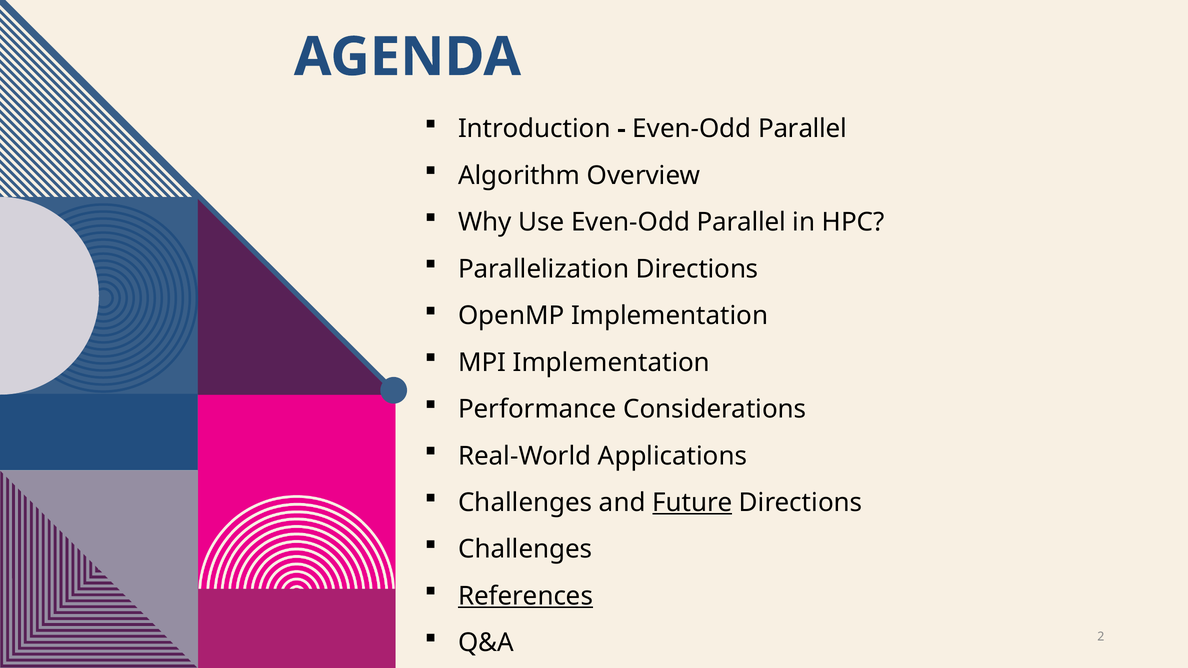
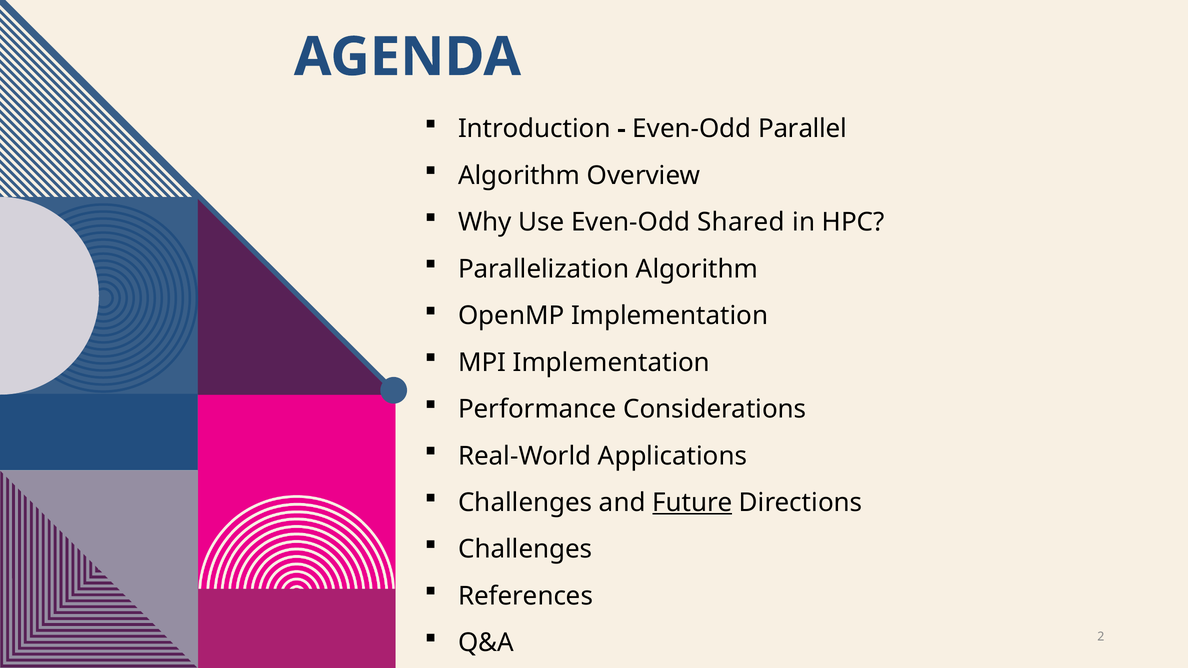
Use Even-Odd Parallel: Parallel -> Shared (741, 222)
Parallelization Directions: Directions -> Algorithm (697, 269)
References underline: present -> none (526, 596)
